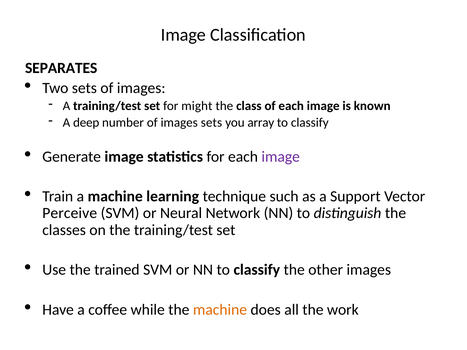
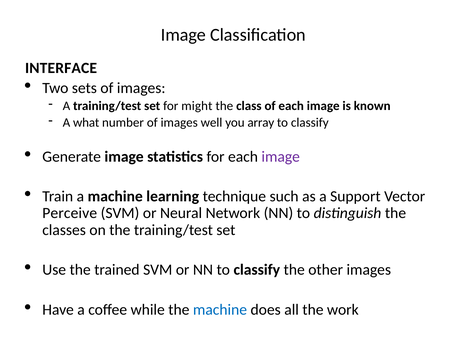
SEPARATES: SEPARATES -> INTERFACE (61, 68)
deep: deep -> what (86, 123)
images sets: sets -> well (212, 123)
machine colour: orange -> blue (220, 310)
